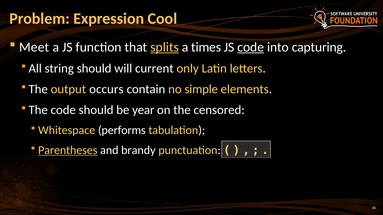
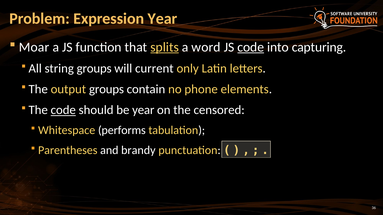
Expression Cool: Cool -> Year (163, 19)
Meet: Meet -> Moar (34, 47)
times: times -> word (206, 47)
string should: should -> groups (94, 68)
output occurs: occurs -> groups (106, 89)
simple: simple -> phone (201, 89)
code underline: none -> present (63, 110)
Parentheses underline: present -> none (68, 150)
